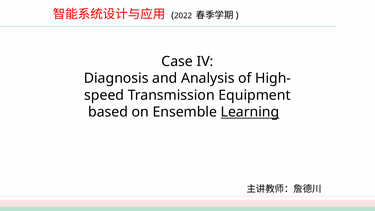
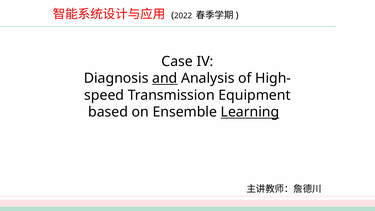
and underline: none -> present (165, 78)
